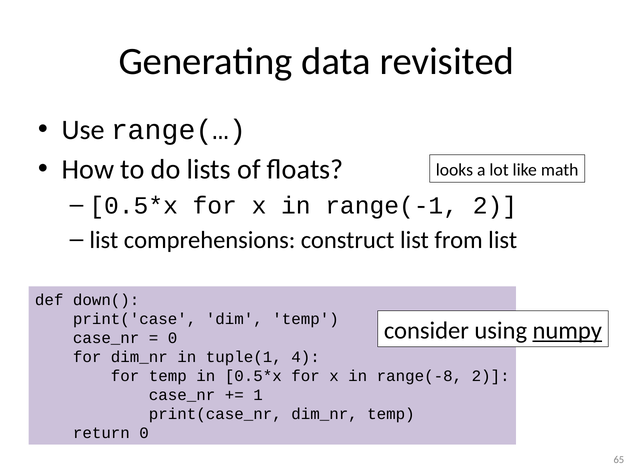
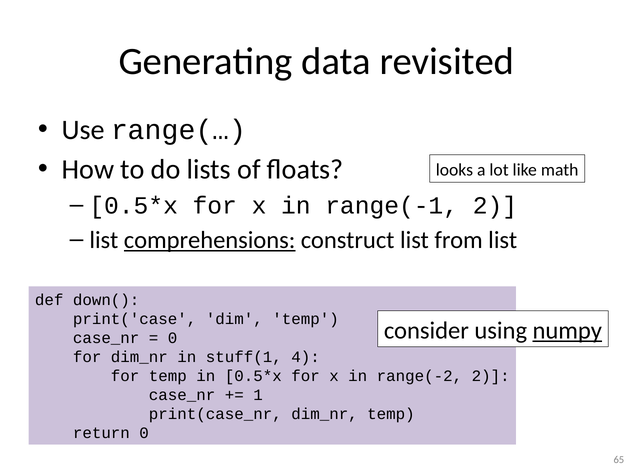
comprehensions underline: none -> present (210, 240)
tuple(1: tuple(1 -> stuff(1 (244, 357)
range(-8: range(-8 -> range(-2 (419, 376)
